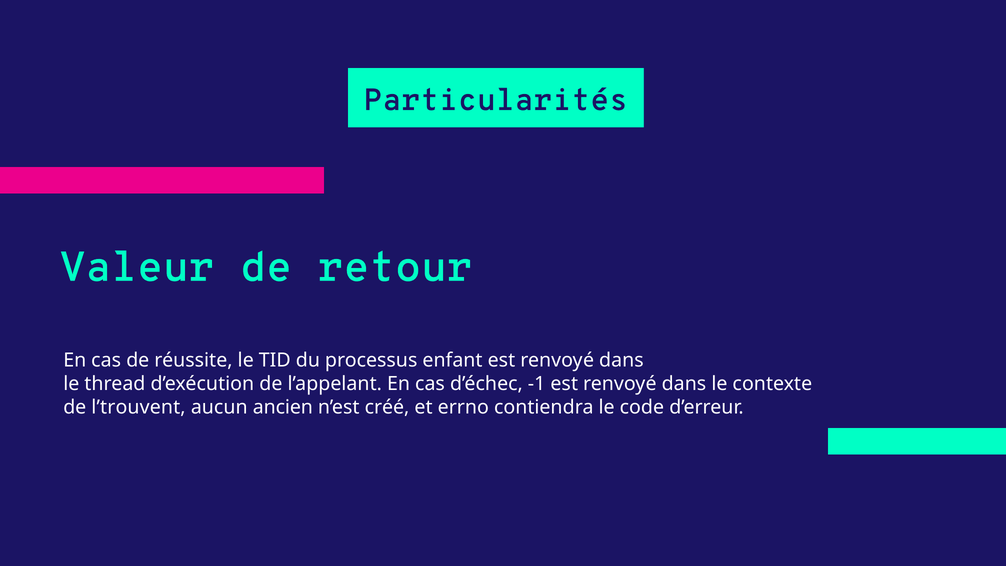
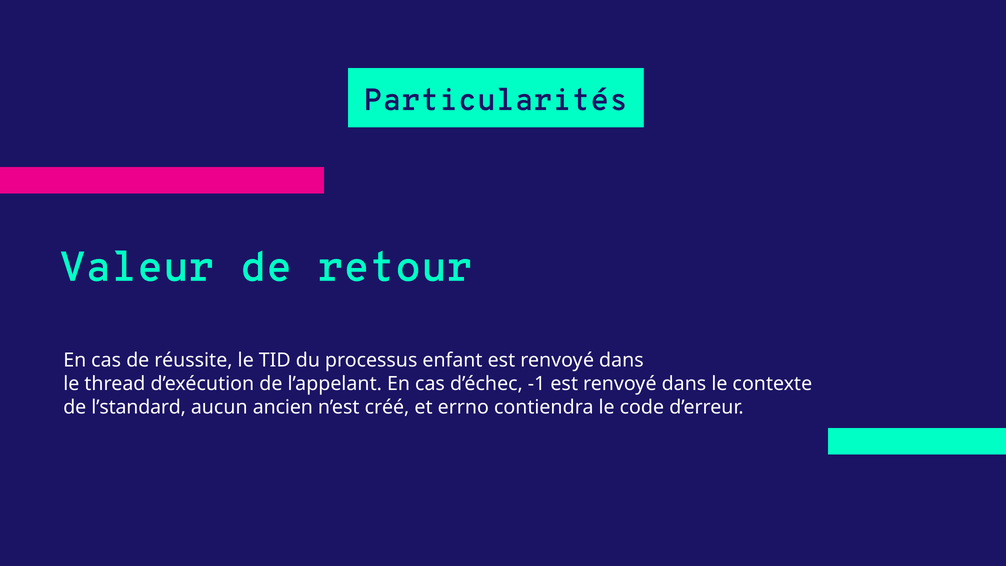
l’trouvent: l’trouvent -> l’standard (139, 407)
